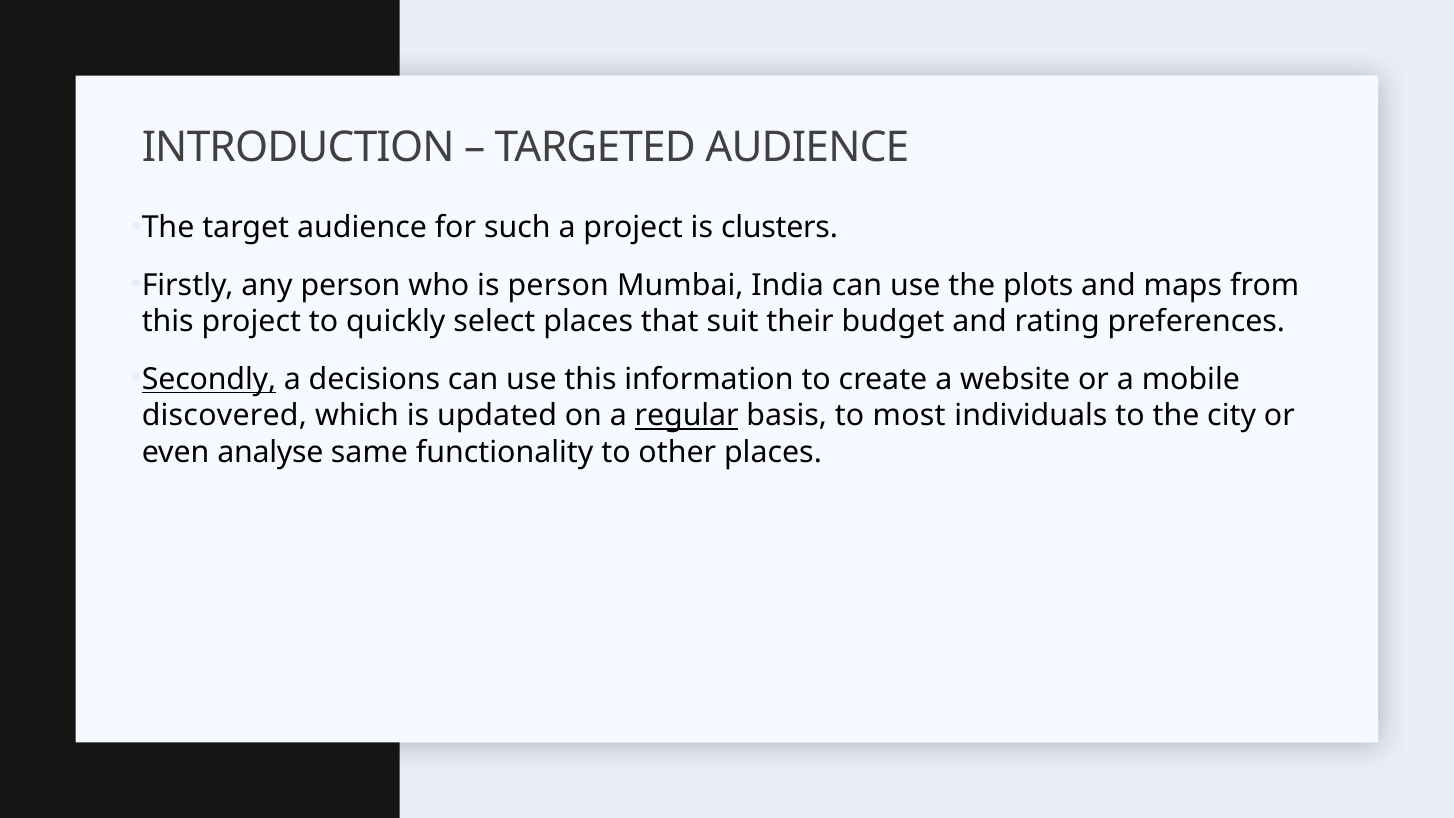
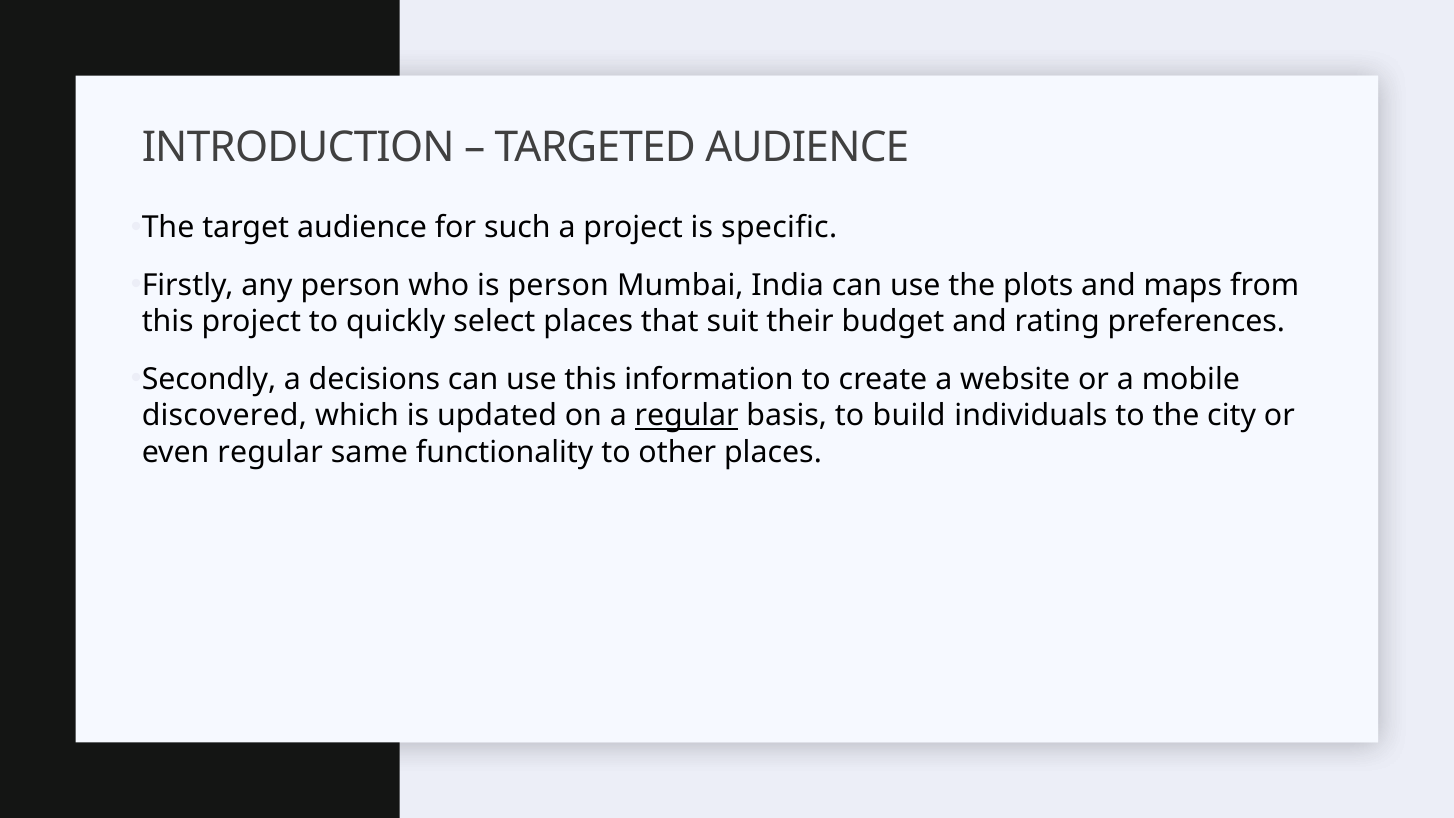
clusters: clusters -> specific (779, 228)
Secondly underline: present -> none (209, 379)
most: most -> build (909, 416)
even analyse: analyse -> regular (270, 452)
